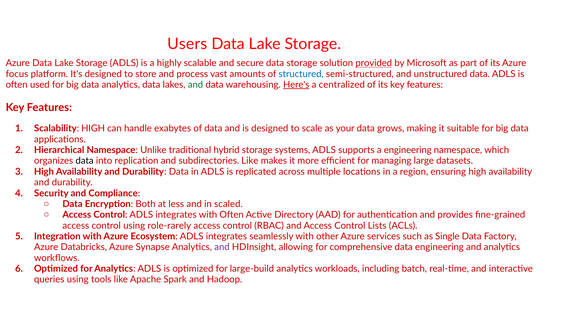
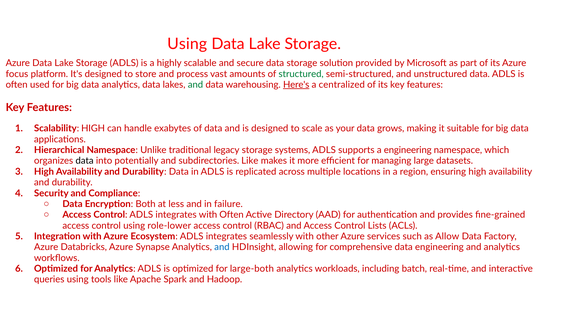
Users: Users -> Using (187, 44)
provided underline: present -> none (374, 63)
structured colour: blue -> green (301, 74)
hybrid: hybrid -> legacy (227, 150)
replication: replication -> potentially (137, 161)
scaled: scaled -> failure (228, 204)
role-rarely: role-rarely -> role-lower (169, 226)
Single: Single -> Allow (447, 237)
and colour: purple -> blue (222, 248)
large-build: large-build -> large-both (252, 269)
